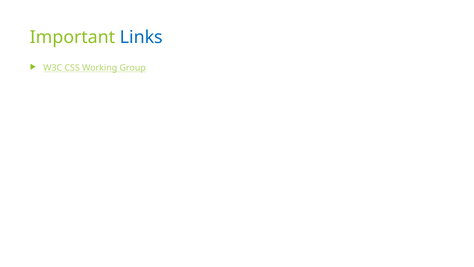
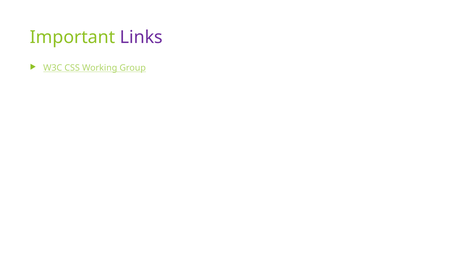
Links colour: blue -> purple (141, 37)
